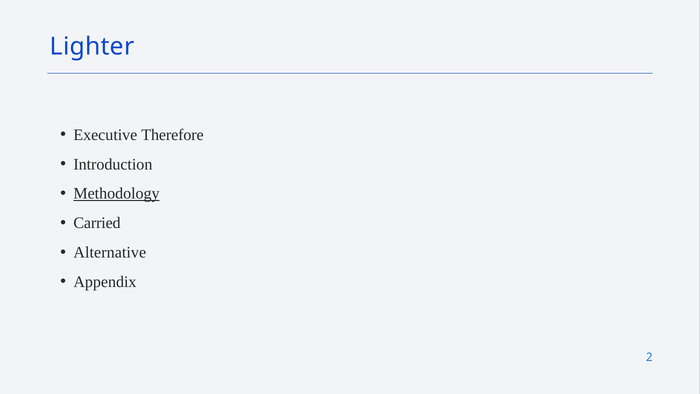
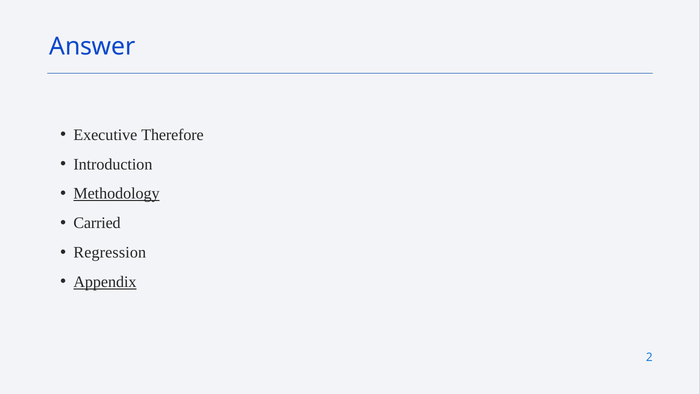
Lighter: Lighter -> Answer (92, 47)
Alternative: Alternative -> Regression (110, 252)
Appendix underline: none -> present (105, 282)
